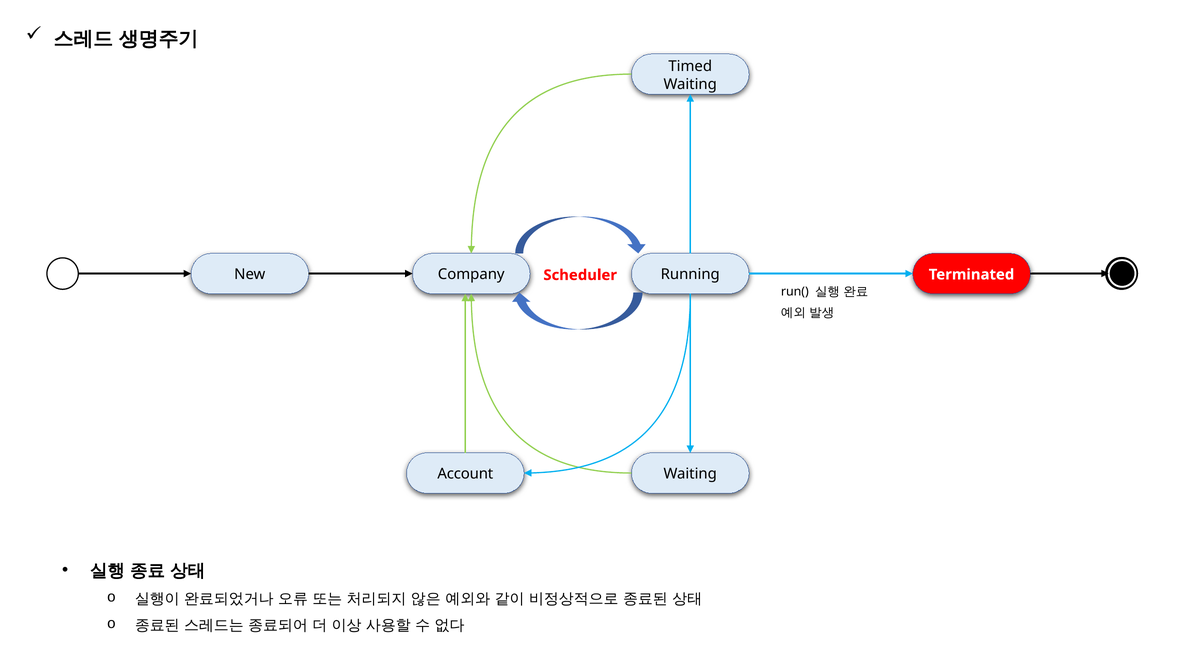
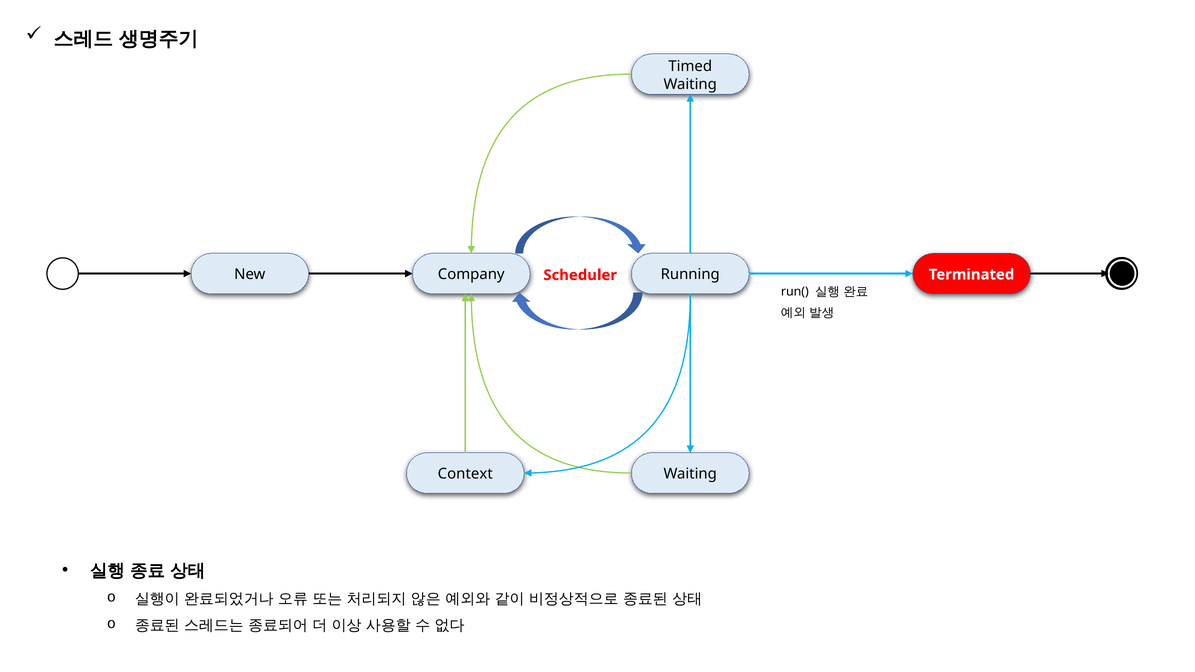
Account: Account -> Context (465, 474)
